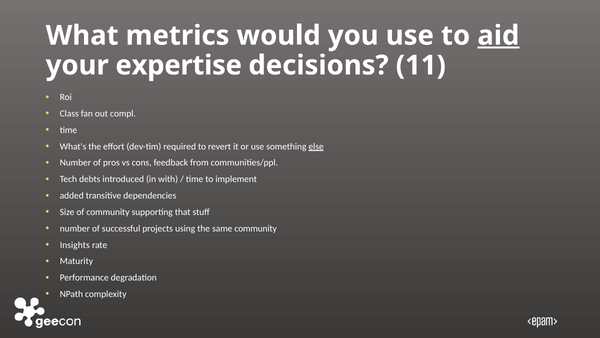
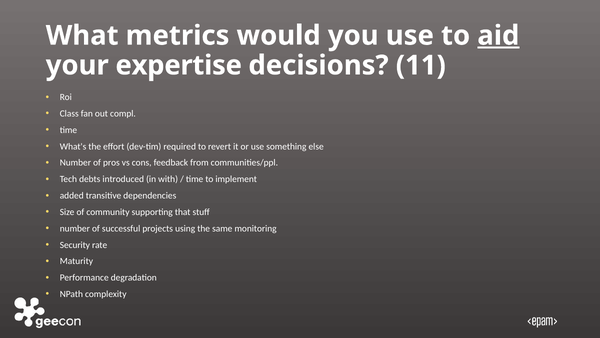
else underline: present -> none (316, 146)
same community: community -> monitoring (256, 228)
Insights: Insights -> Security (75, 245)
